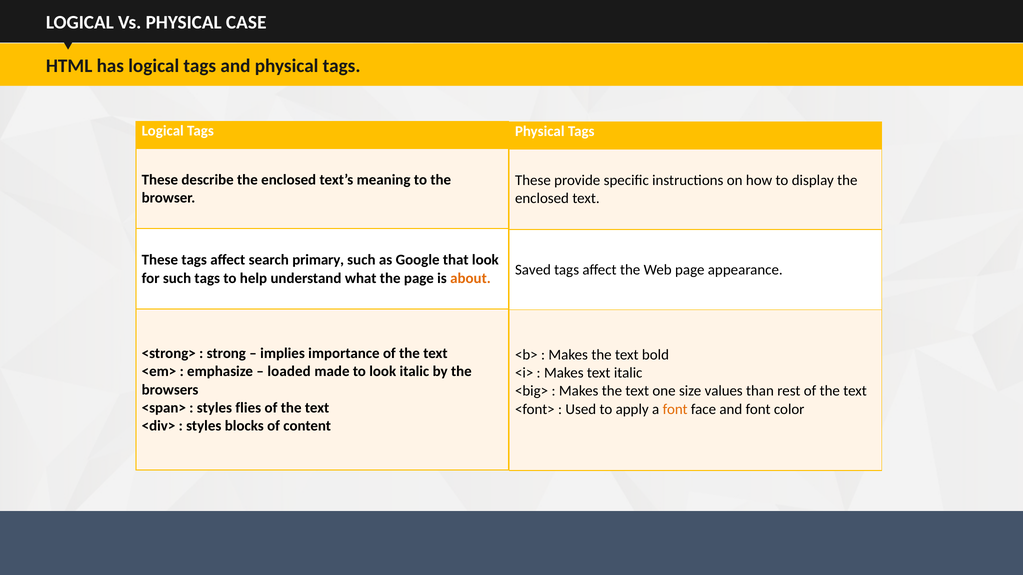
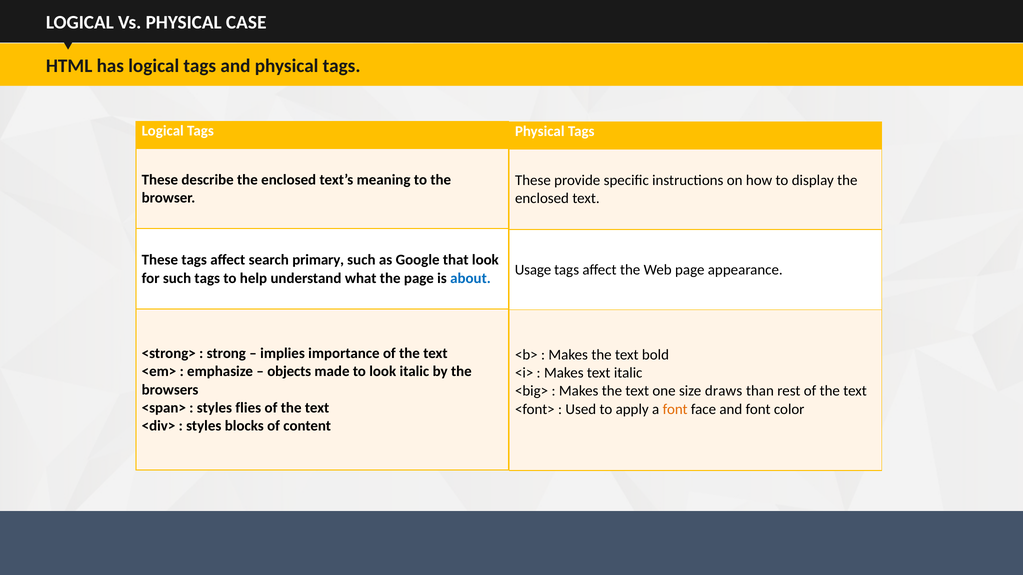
Saved: Saved -> Usage (533, 270)
about colour: orange -> blue (470, 278)
loaded: loaded -> objects (289, 372)
values: values -> draws (724, 391)
